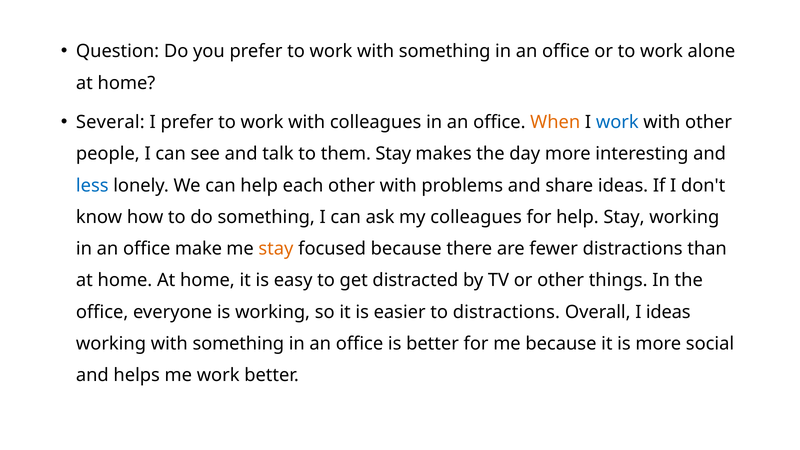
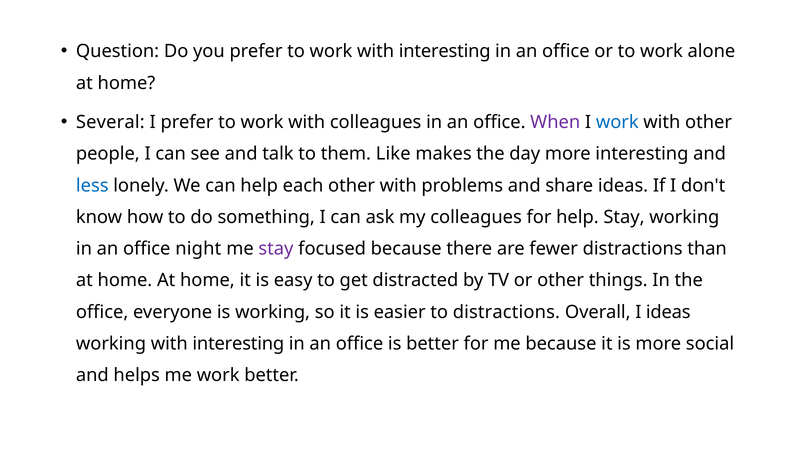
work with something: something -> interesting (445, 51)
When colour: orange -> purple (555, 122)
them Stay: Stay -> Like (393, 154)
make: make -> night (198, 249)
stay colour: orange -> purple (276, 249)
working with something: something -> interesting (238, 344)
